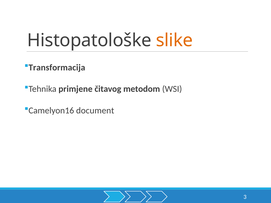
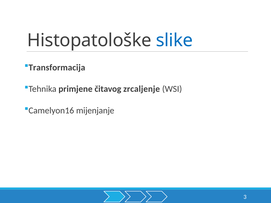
slike colour: orange -> blue (174, 40)
metodom: metodom -> zrcaljenje (142, 89)
document: document -> mijenjanje (95, 111)
